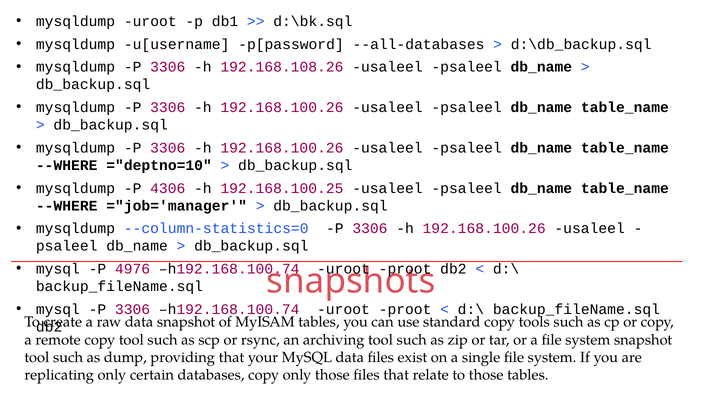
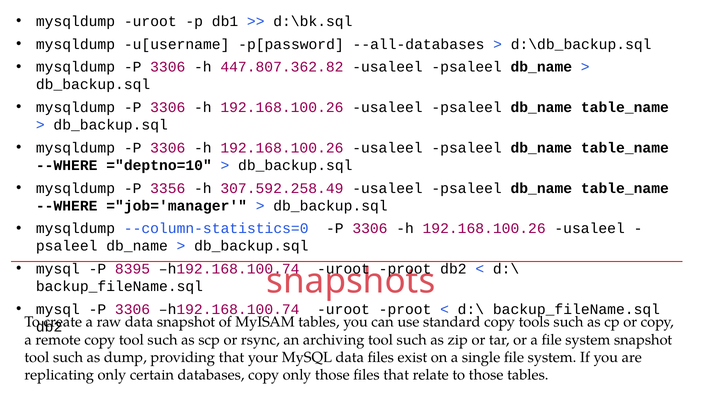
192.168.108.26: 192.168.108.26 -> 447.807.362.82 (282, 67)
4306: 4306 -> 3356 (168, 188)
192.168.100.25: 192.168.100.25 -> 307.592.258.49 (282, 188)
4976: 4976 -> 8395 (133, 269)
